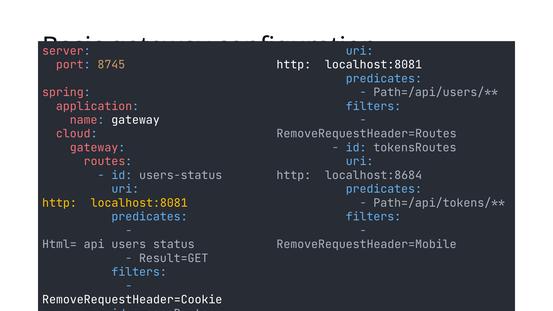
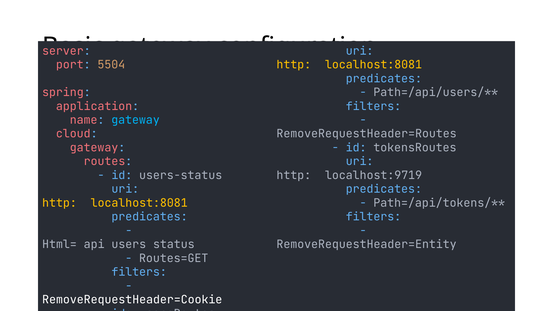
8745: 8745 -> 5504 (111, 65)
http://localhost:8081 colour: white -> yellow (349, 65)
gateway colour: white -> light blue (136, 120)
http://localhost:8684: http://localhost:8684 -> http://localhost:9719 (349, 175)
RemoveRequestHeader=Mobile: RemoveRequestHeader=Mobile -> RemoveRequestHeader=Entity (367, 245)
Result=GET: Result=GET -> Routes=GET (174, 258)
